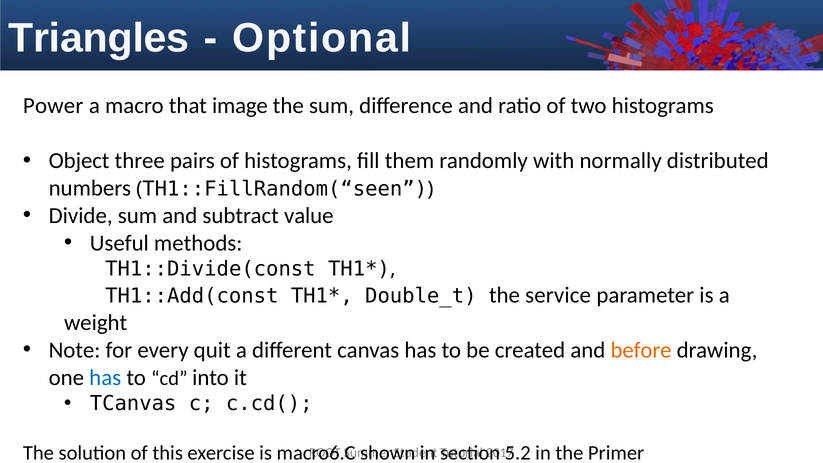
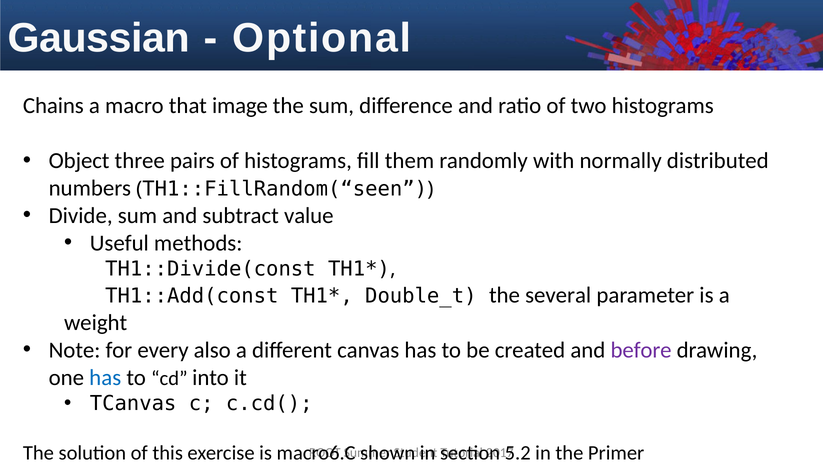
Triangles: Triangles -> Gaussian (99, 38)
Power: Power -> Chains (53, 106)
service: service -> several (558, 295)
quit: quit -> also (212, 350)
before colour: orange -> purple (641, 350)
